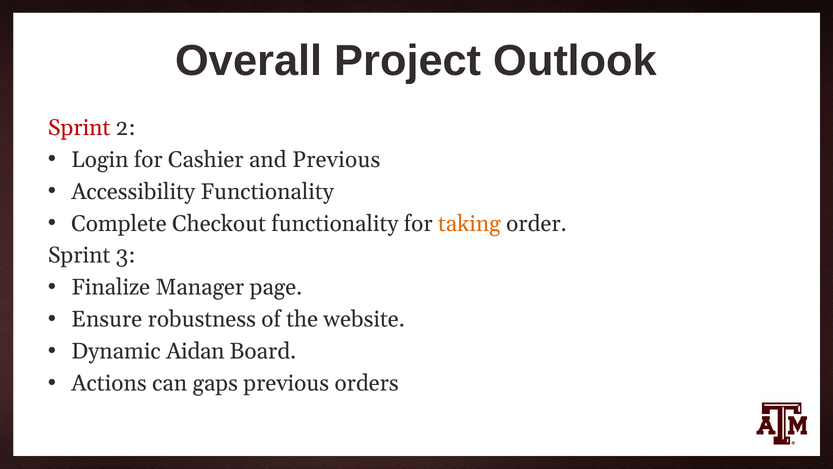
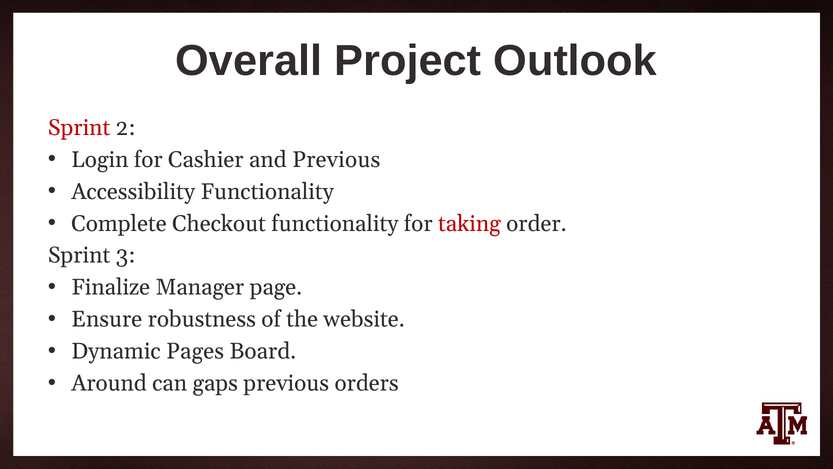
taking colour: orange -> red (469, 223)
Aidan: Aidan -> Pages (195, 351)
Actions: Actions -> Around (109, 383)
